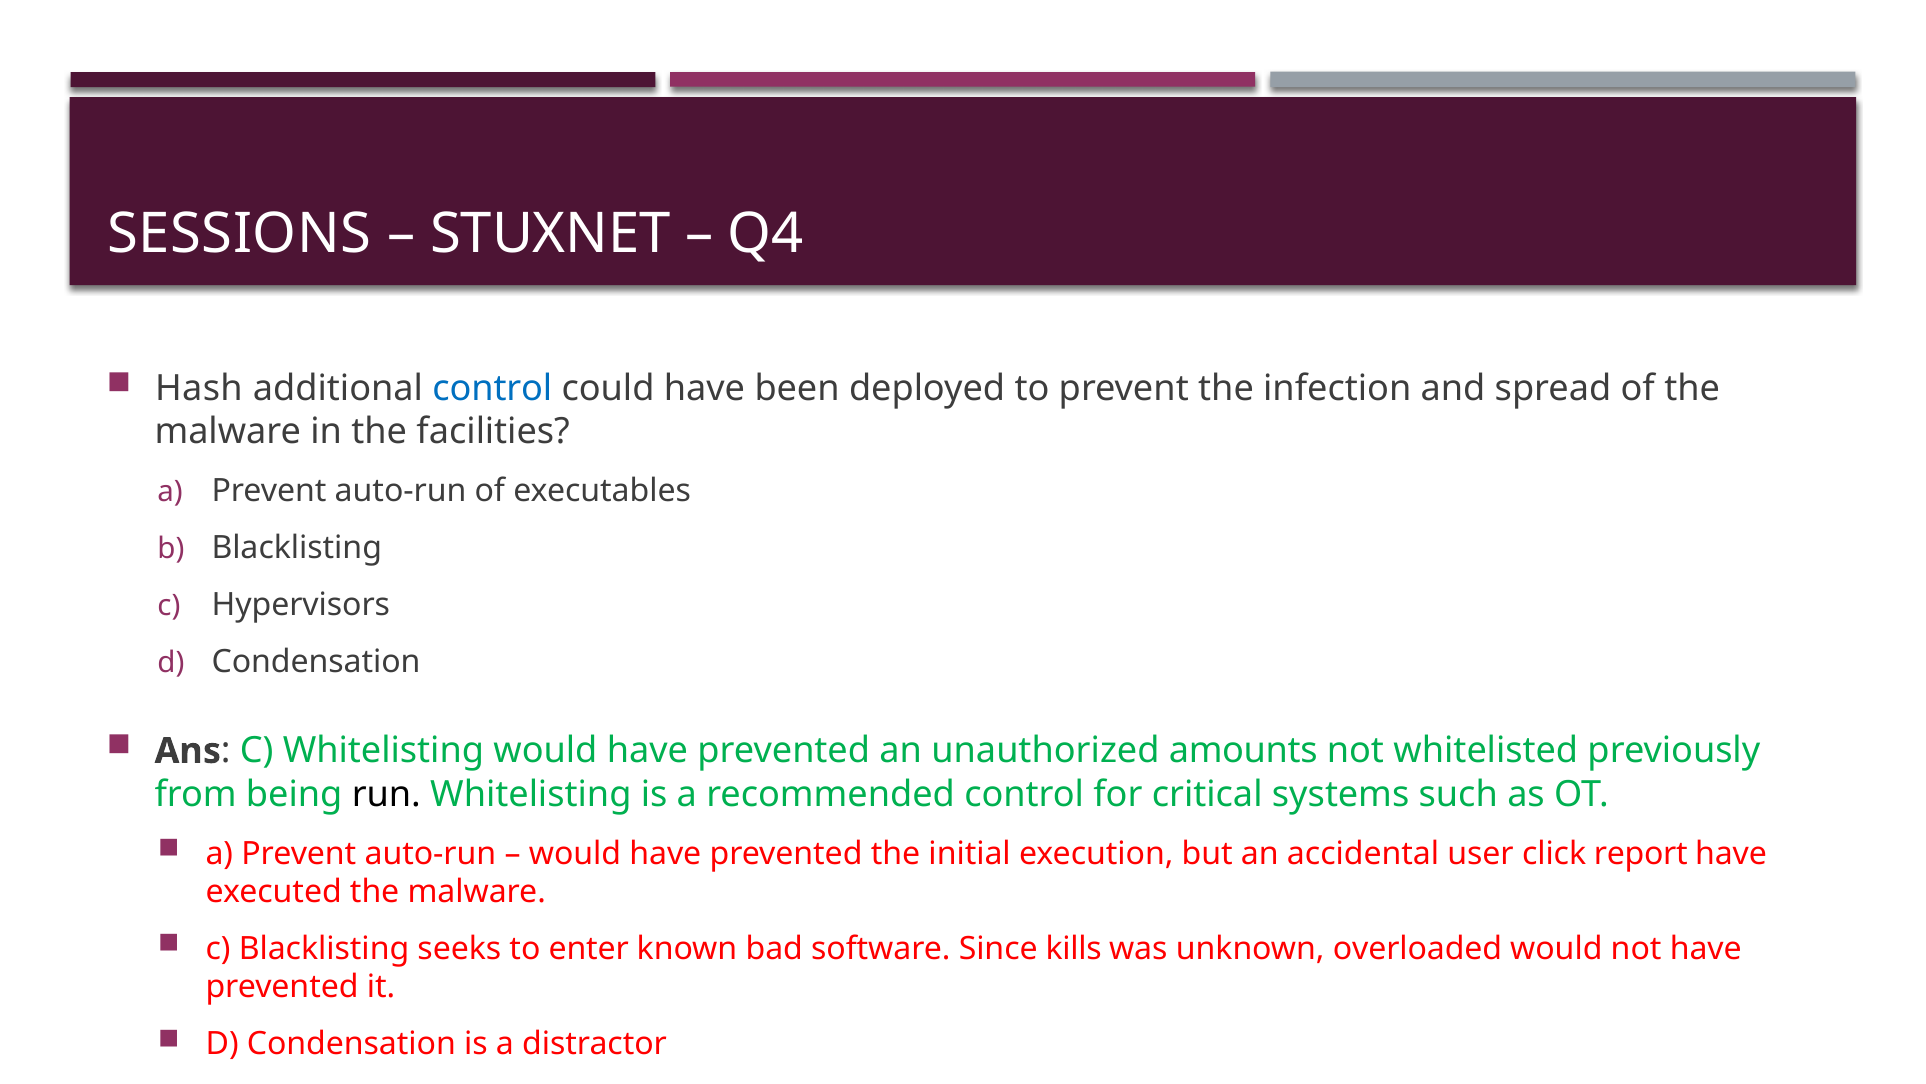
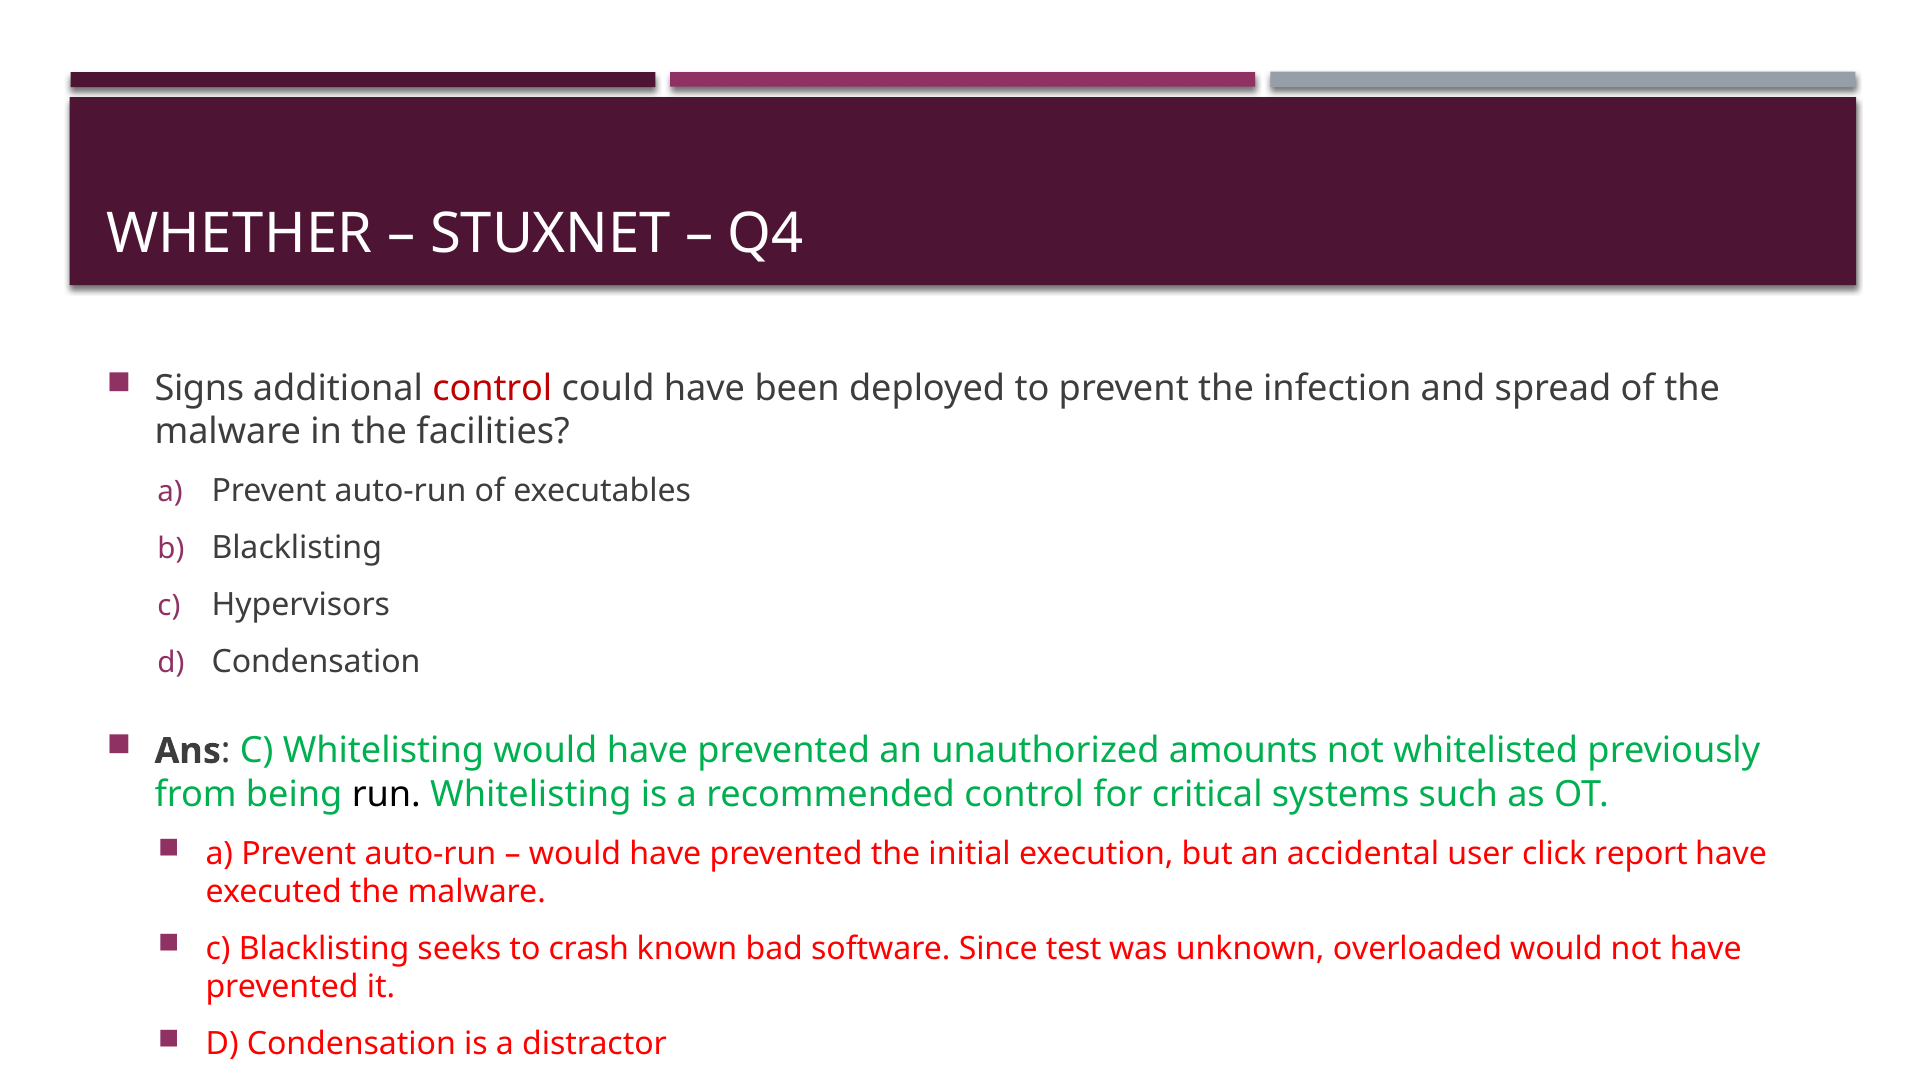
SESSIONS: SESSIONS -> WHETHER (239, 234)
Hash: Hash -> Signs (199, 388)
control colour: blue -> red (492, 388)
enter: enter -> crash (589, 948)
kills: kills -> test (1074, 948)
